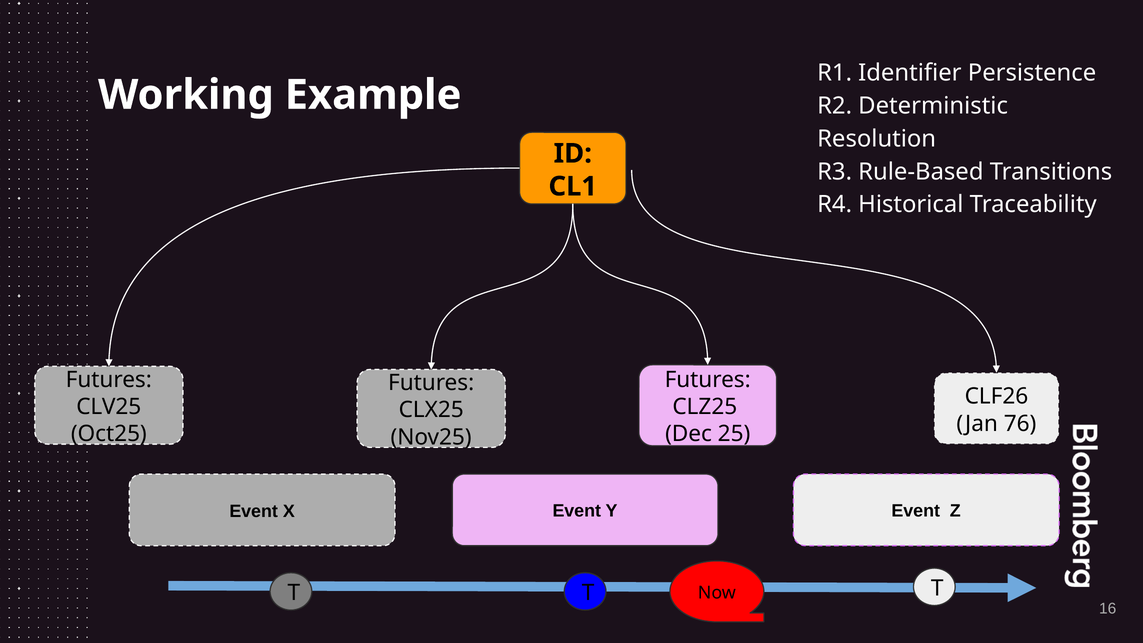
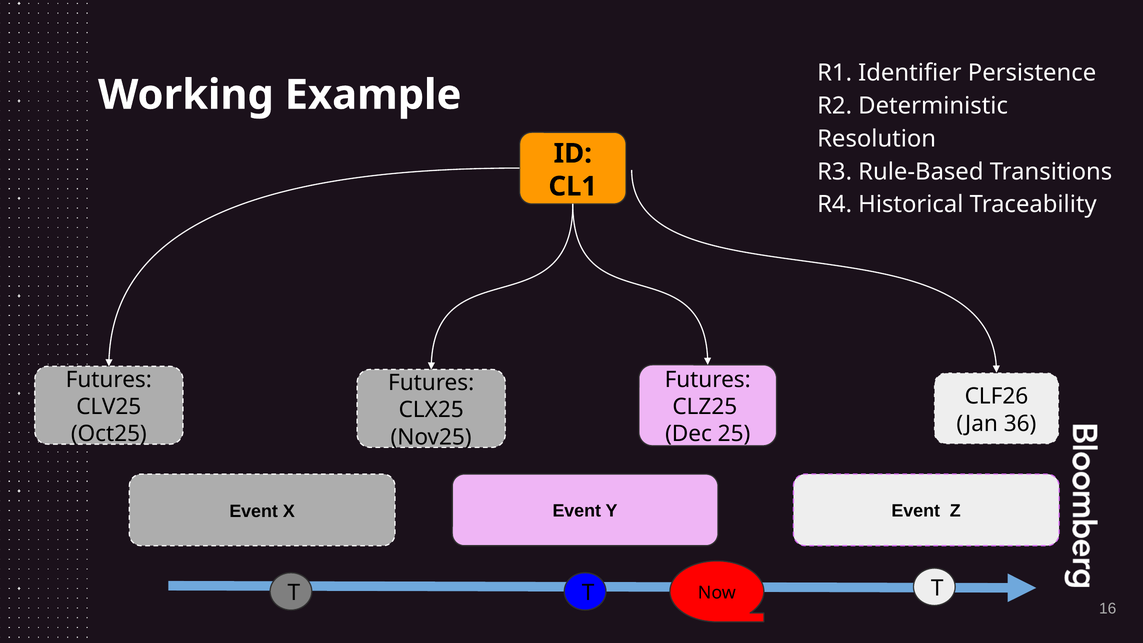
76: 76 -> 36 (1020, 424)
